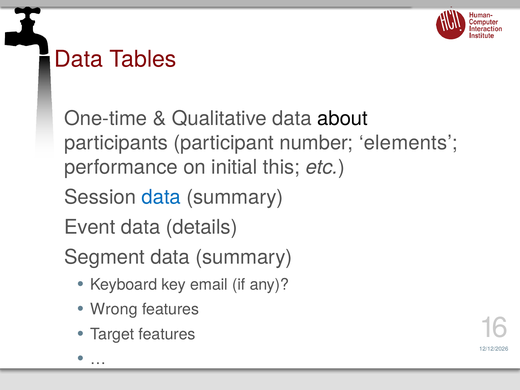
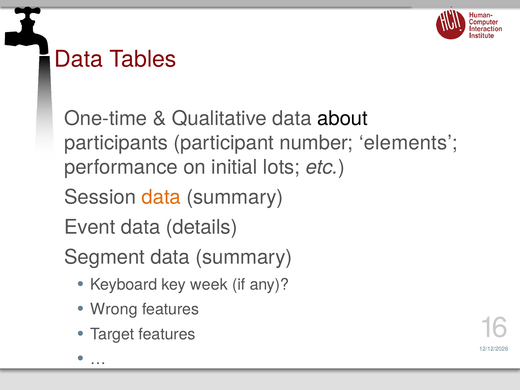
this: this -> lots (281, 167)
data colour: blue -> orange (161, 197)
email: email -> week (209, 284)
